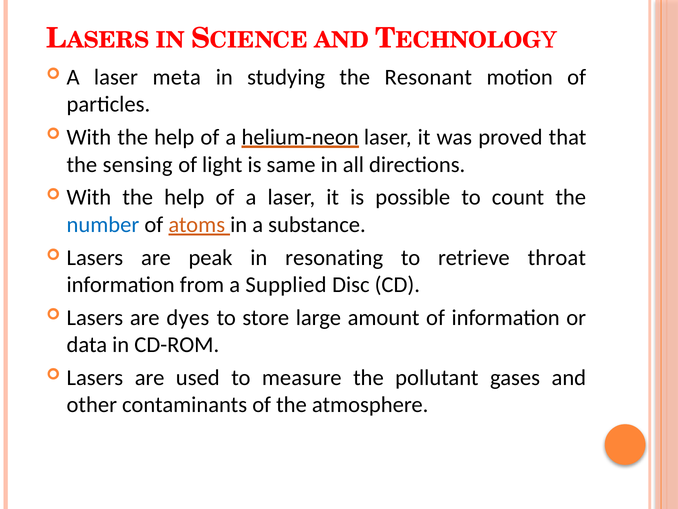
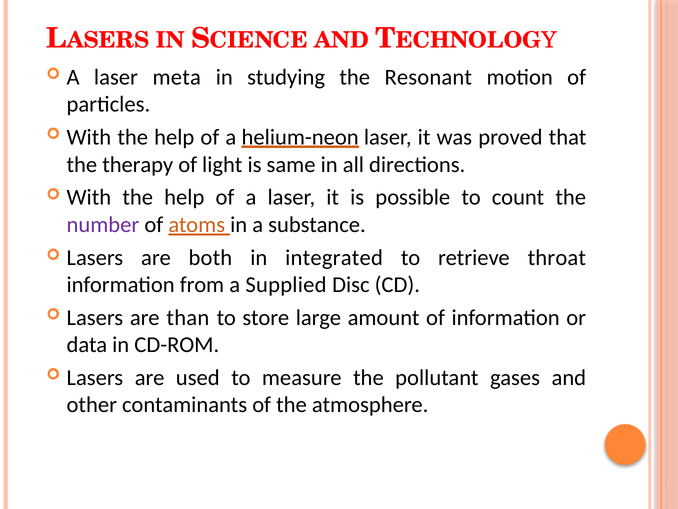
sensing: sensing -> therapy (138, 164)
number colour: blue -> purple (103, 224)
peak: peak -> both (210, 258)
resonating: resonating -> integrated (334, 258)
dyes: dyes -> than (188, 318)
